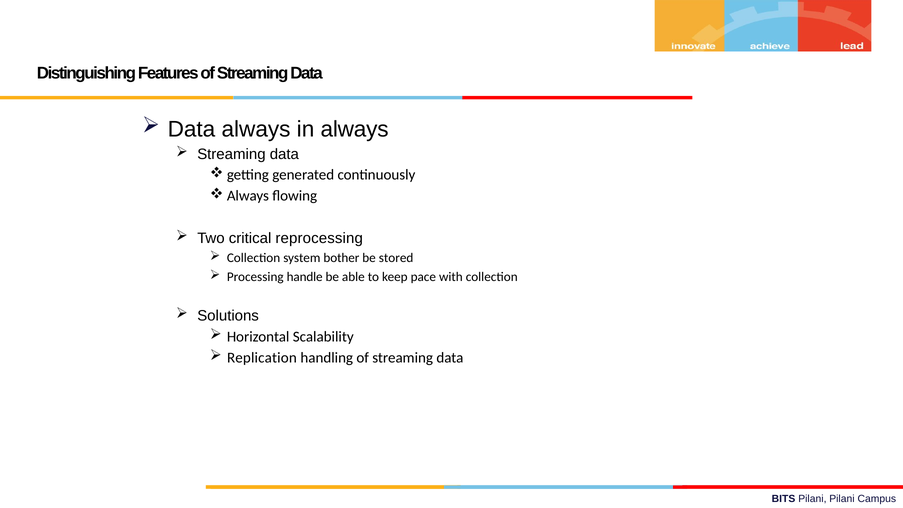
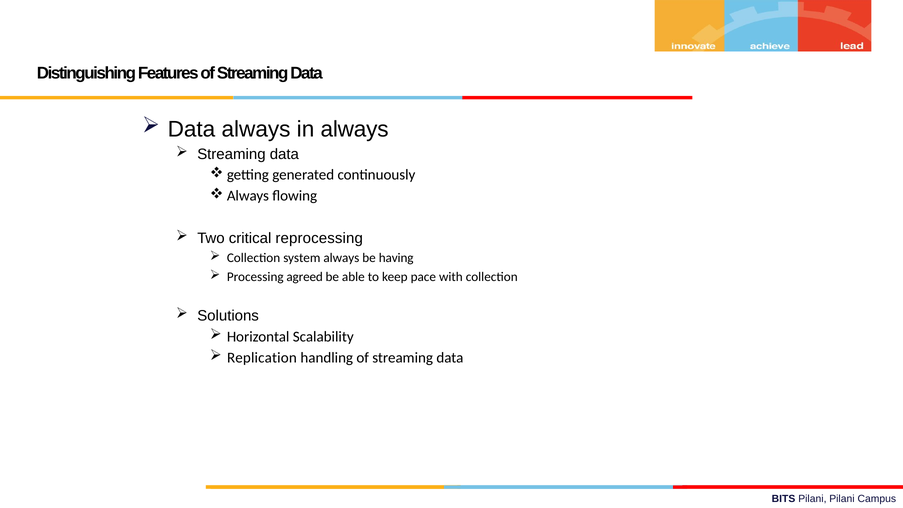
system bother: bother -> always (341, 258)
stored: stored -> having (396, 258)
handle: handle -> agreed (305, 277)
